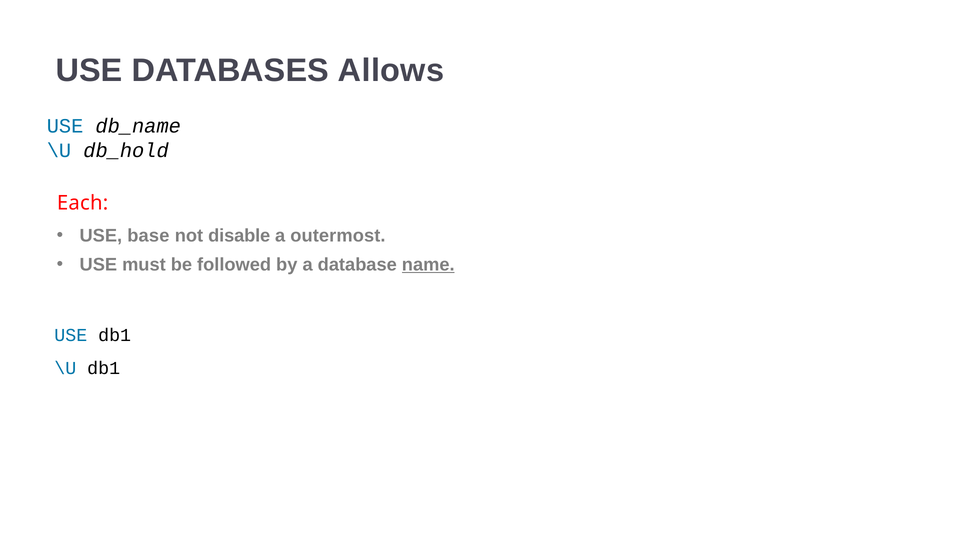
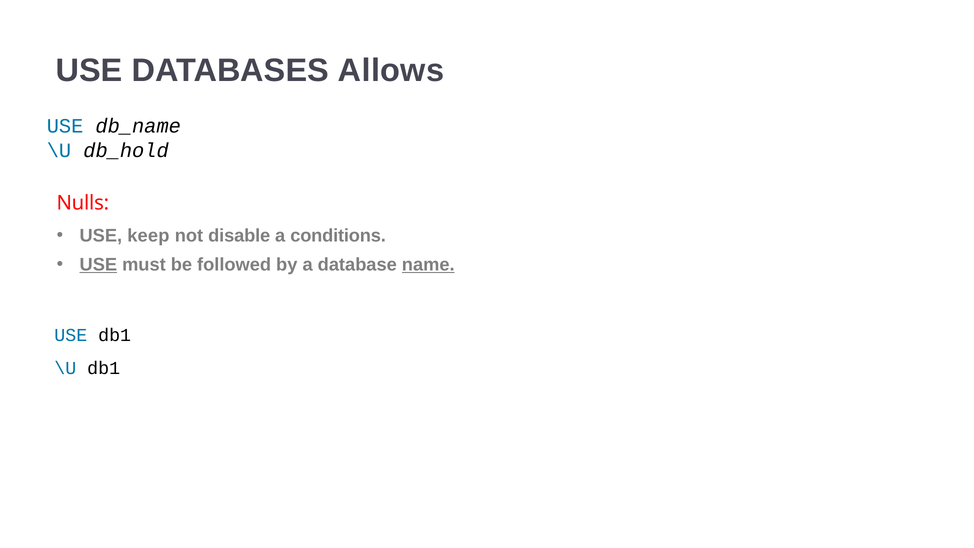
Each: Each -> Nulls (83, 203)
base: base -> keep (148, 235)
outermost: outermost -> conditions (338, 235)
USE underline: none -> present (98, 265)
